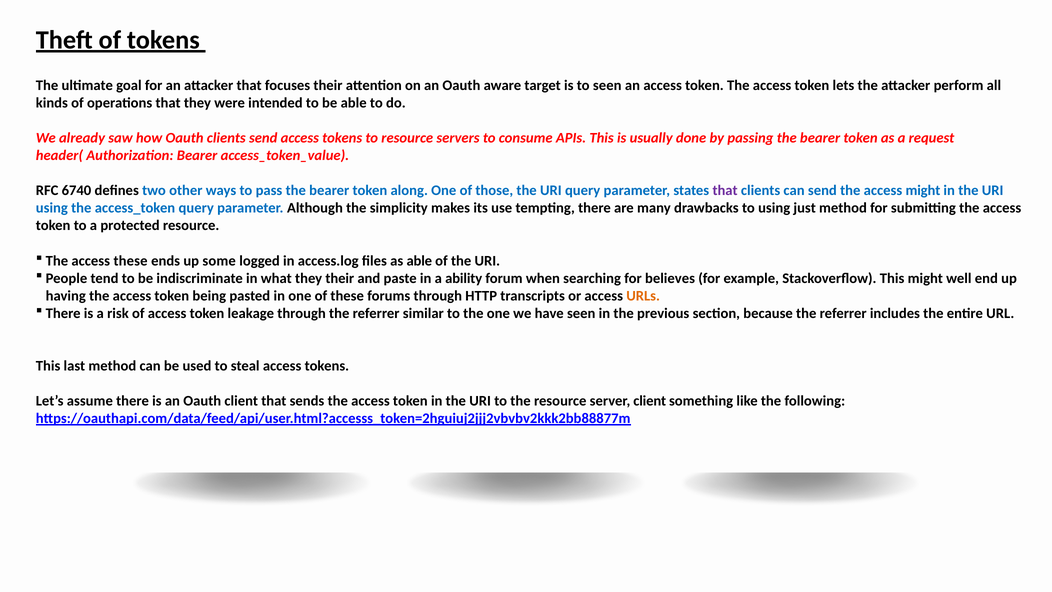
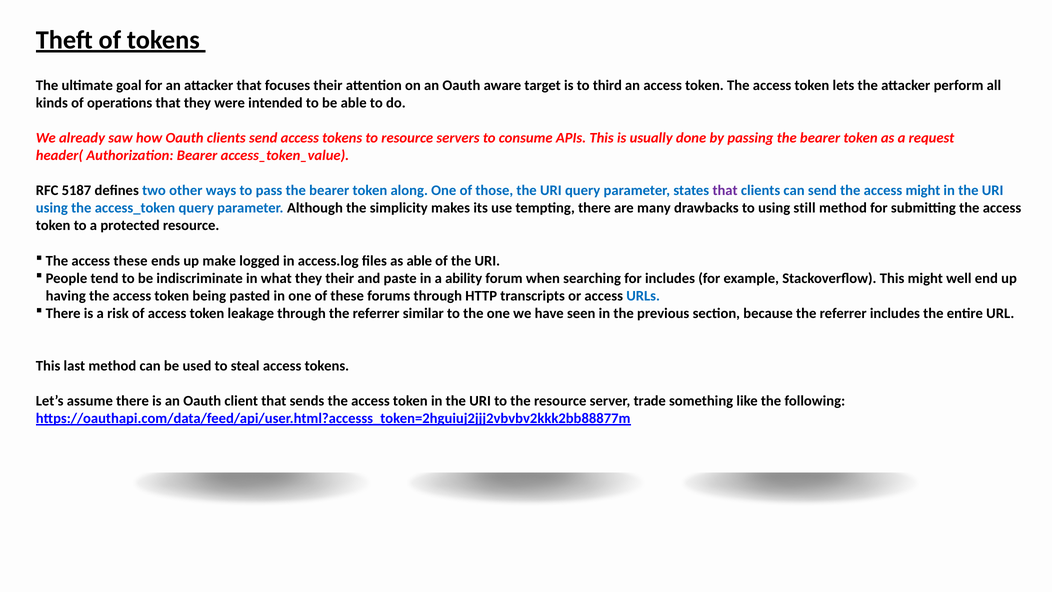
to seen: seen -> third (607, 85)
6740: 6740 -> 5187 (76, 190)
just: just -> still (805, 208)
some: some -> make (219, 261)
for believes: believes -> includes (670, 278)
URLs colour: orange -> blue (643, 296)
server client: client -> trade (650, 401)
